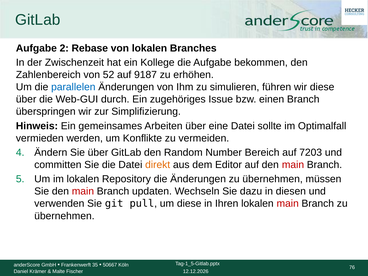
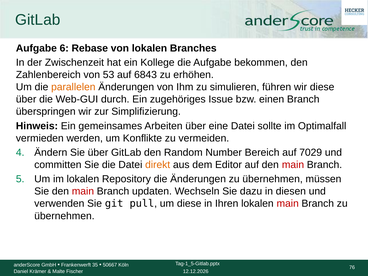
2: 2 -> 6 (64, 48)
52: 52 -> 53 (109, 75)
9187: 9187 -> 6843 (146, 75)
parallelen colour: blue -> orange (73, 87)
7203: 7203 -> 7029 (311, 152)
